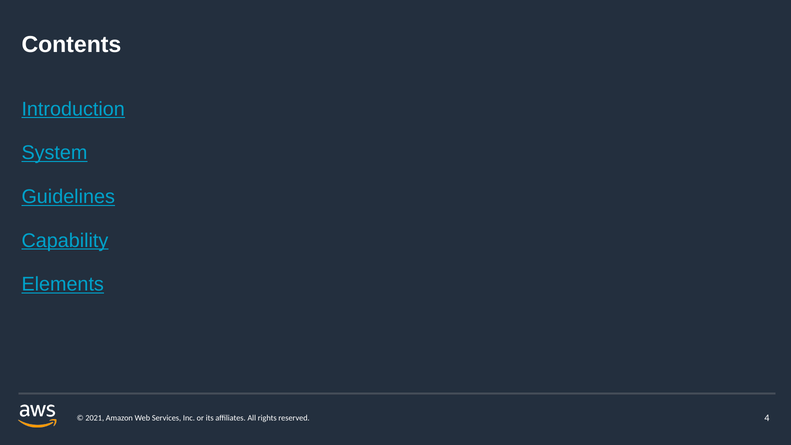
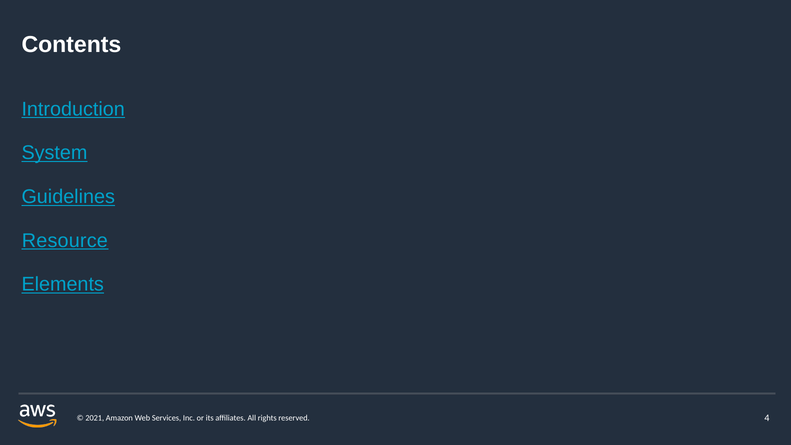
Capability: Capability -> Resource (65, 240)
